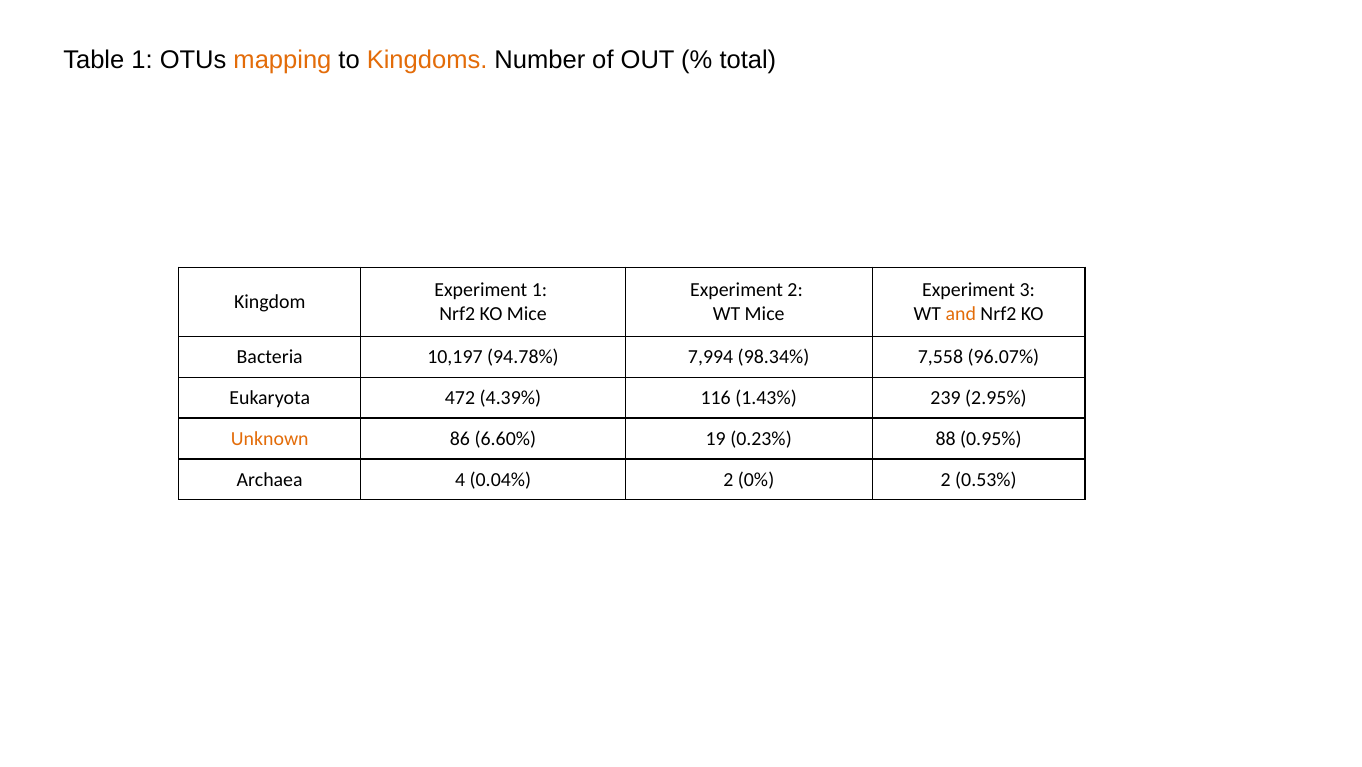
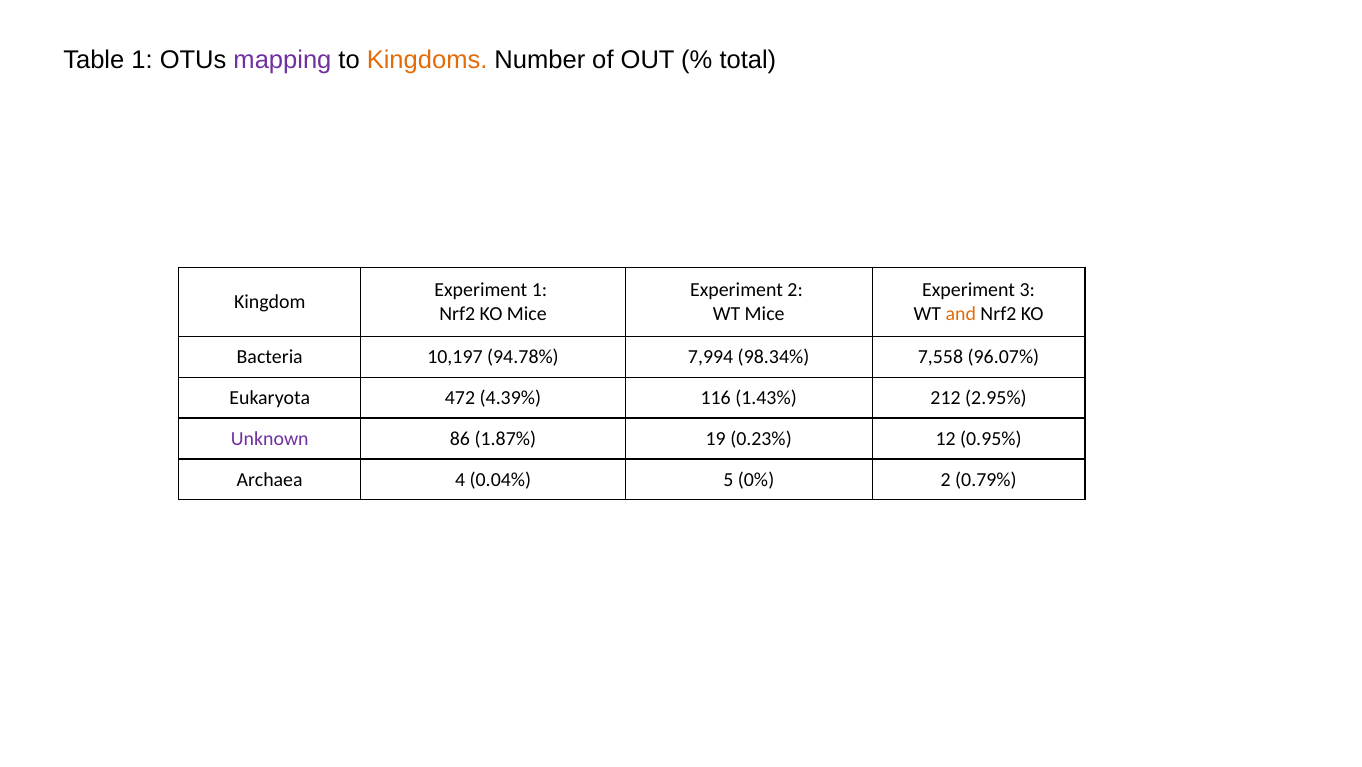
mapping colour: orange -> purple (282, 60)
239: 239 -> 212 (946, 398)
Unknown colour: orange -> purple (270, 438)
6.60%: 6.60% -> 1.87% (505, 438)
88: 88 -> 12 (946, 438)
0.04% 2: 2 -> 5 (728, 479)
0.53%: 0.53% -> 0.79% (986, 479)
